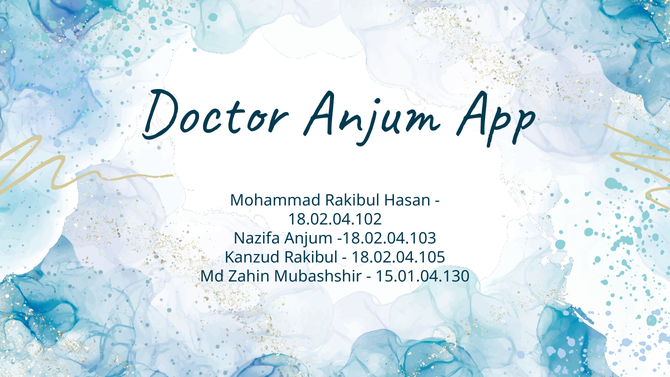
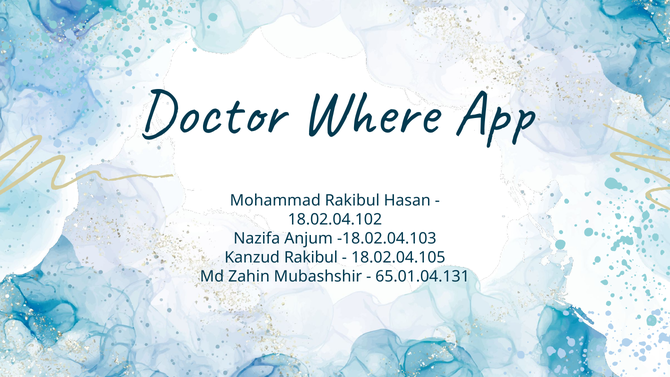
Doctor Anjum: Anjum -> Where (369, 113)
15.01.04.130: 15.01.04.130 -> 65.01.04.131 (423, 276)
